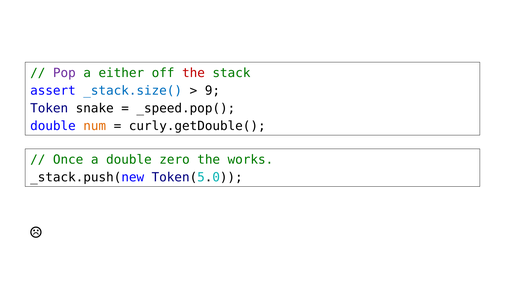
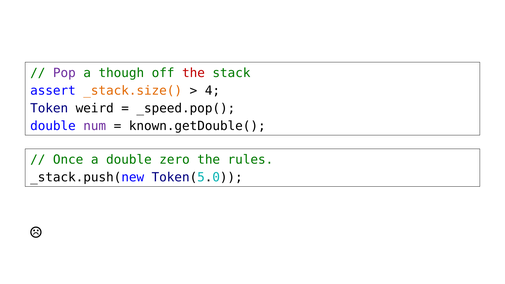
either: either -> though (121, 73)
_stack.size( colour: blue -> orange (133, 91)
9: 9 -> 4 (212, 91)
snake: snake -> weird (95, 108)
num colour: orange -> purple (95, 126)
curly.getDouble(: curly.getDouble( -> known.getDouble( (197, 126)
works: works -> rules (250, 160)
